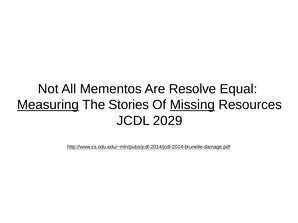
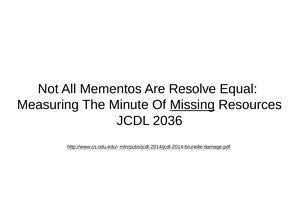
Measuring underline: present -> none (48, 105)
Stories: Stories -> Minute (129, 105)
2029: 2029 -> 2036 (168, 121)
